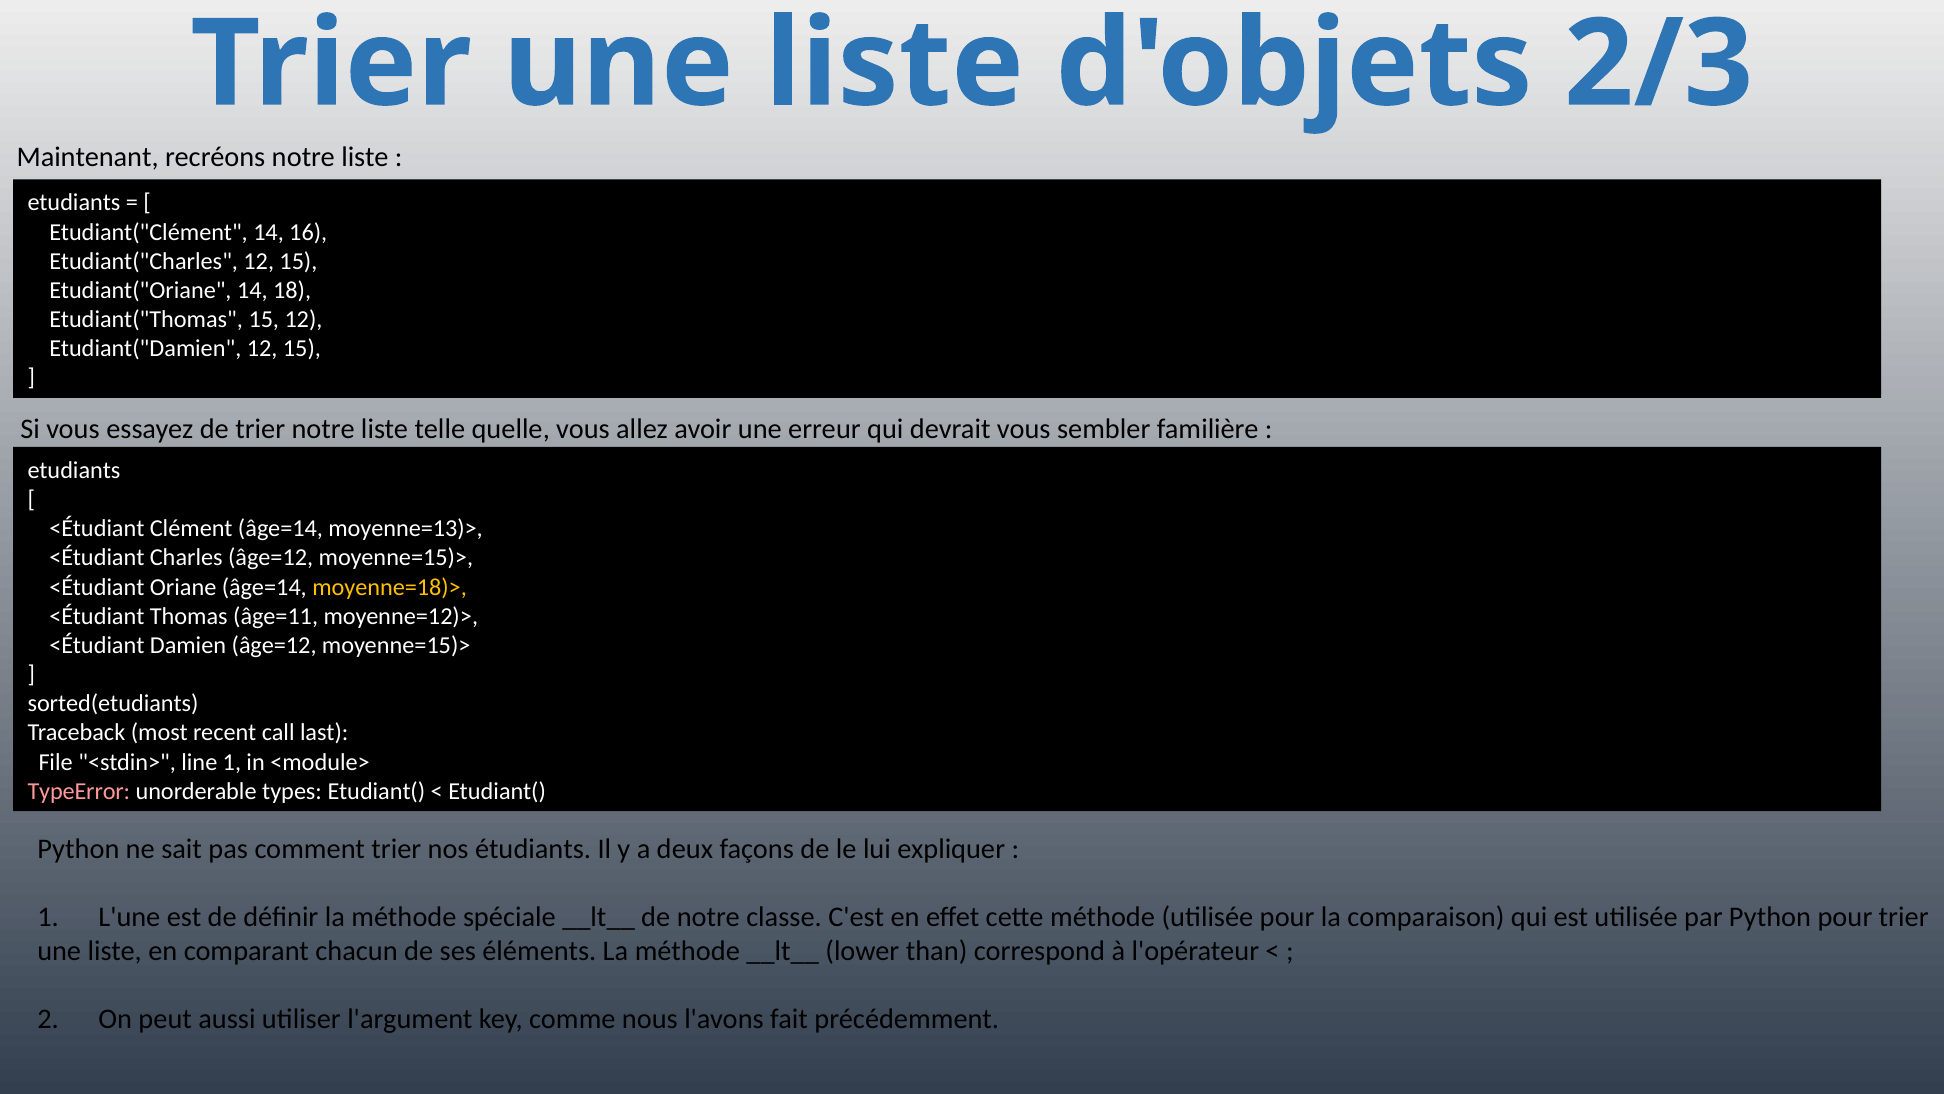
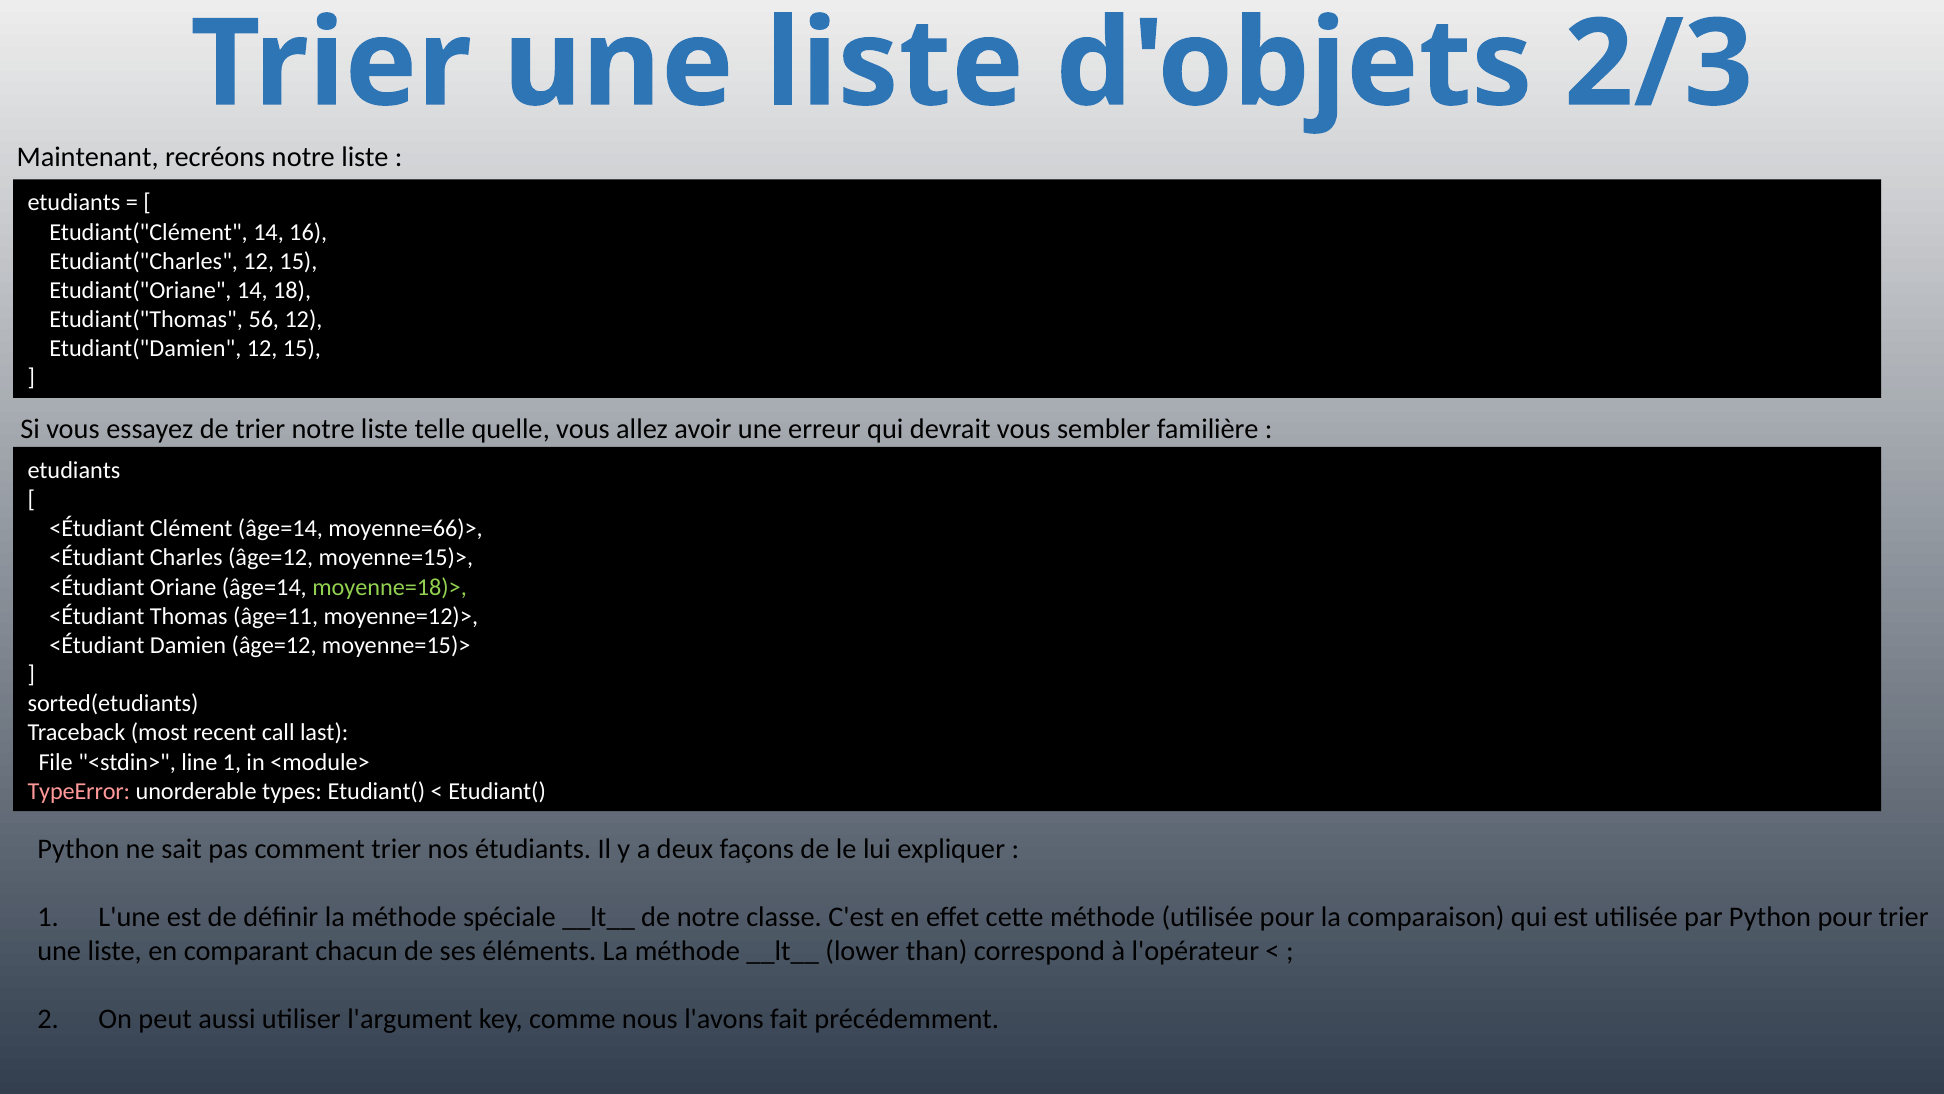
Etudiant("Thomas 15: 15 -> 56 (264, 319)
moyenne=13)>: moyenne=13)> -> moyenne=66)> (406, 528)
moyenne=18)> colour: yellow -> light green (390, 587)
